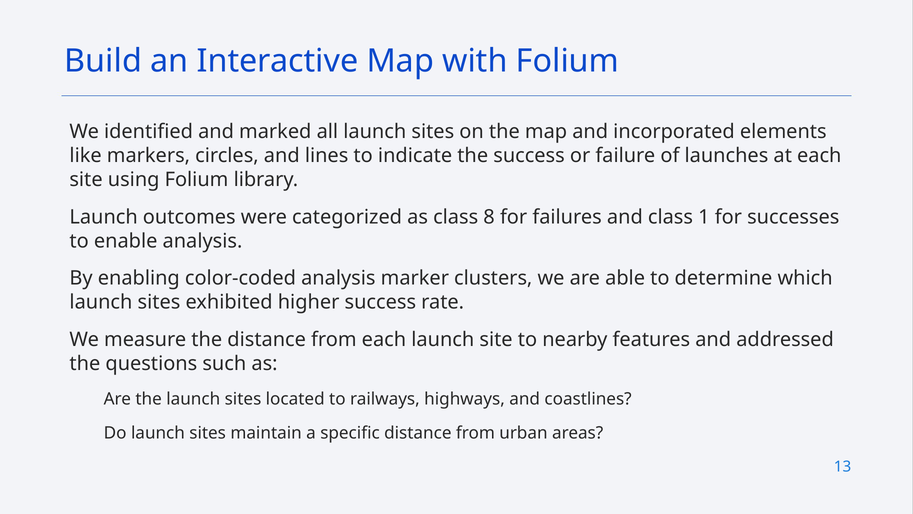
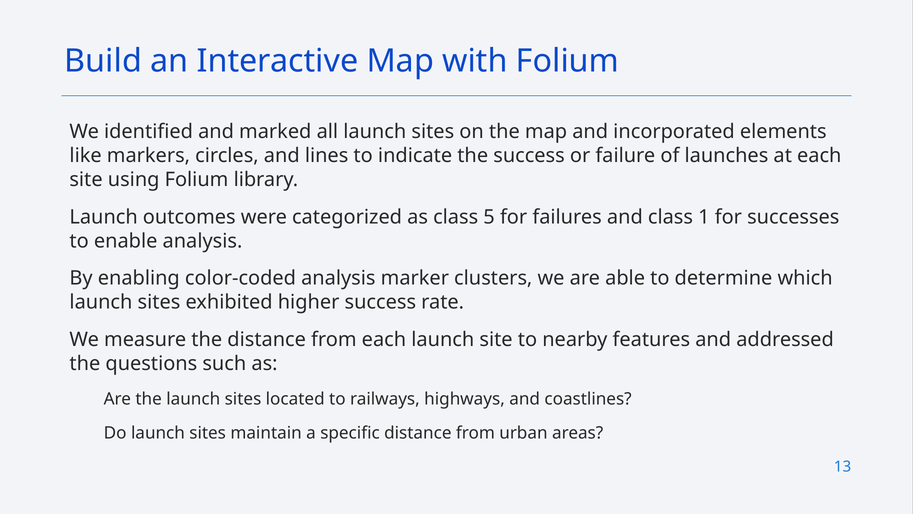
8: 8 -> 5 (489, 217)
